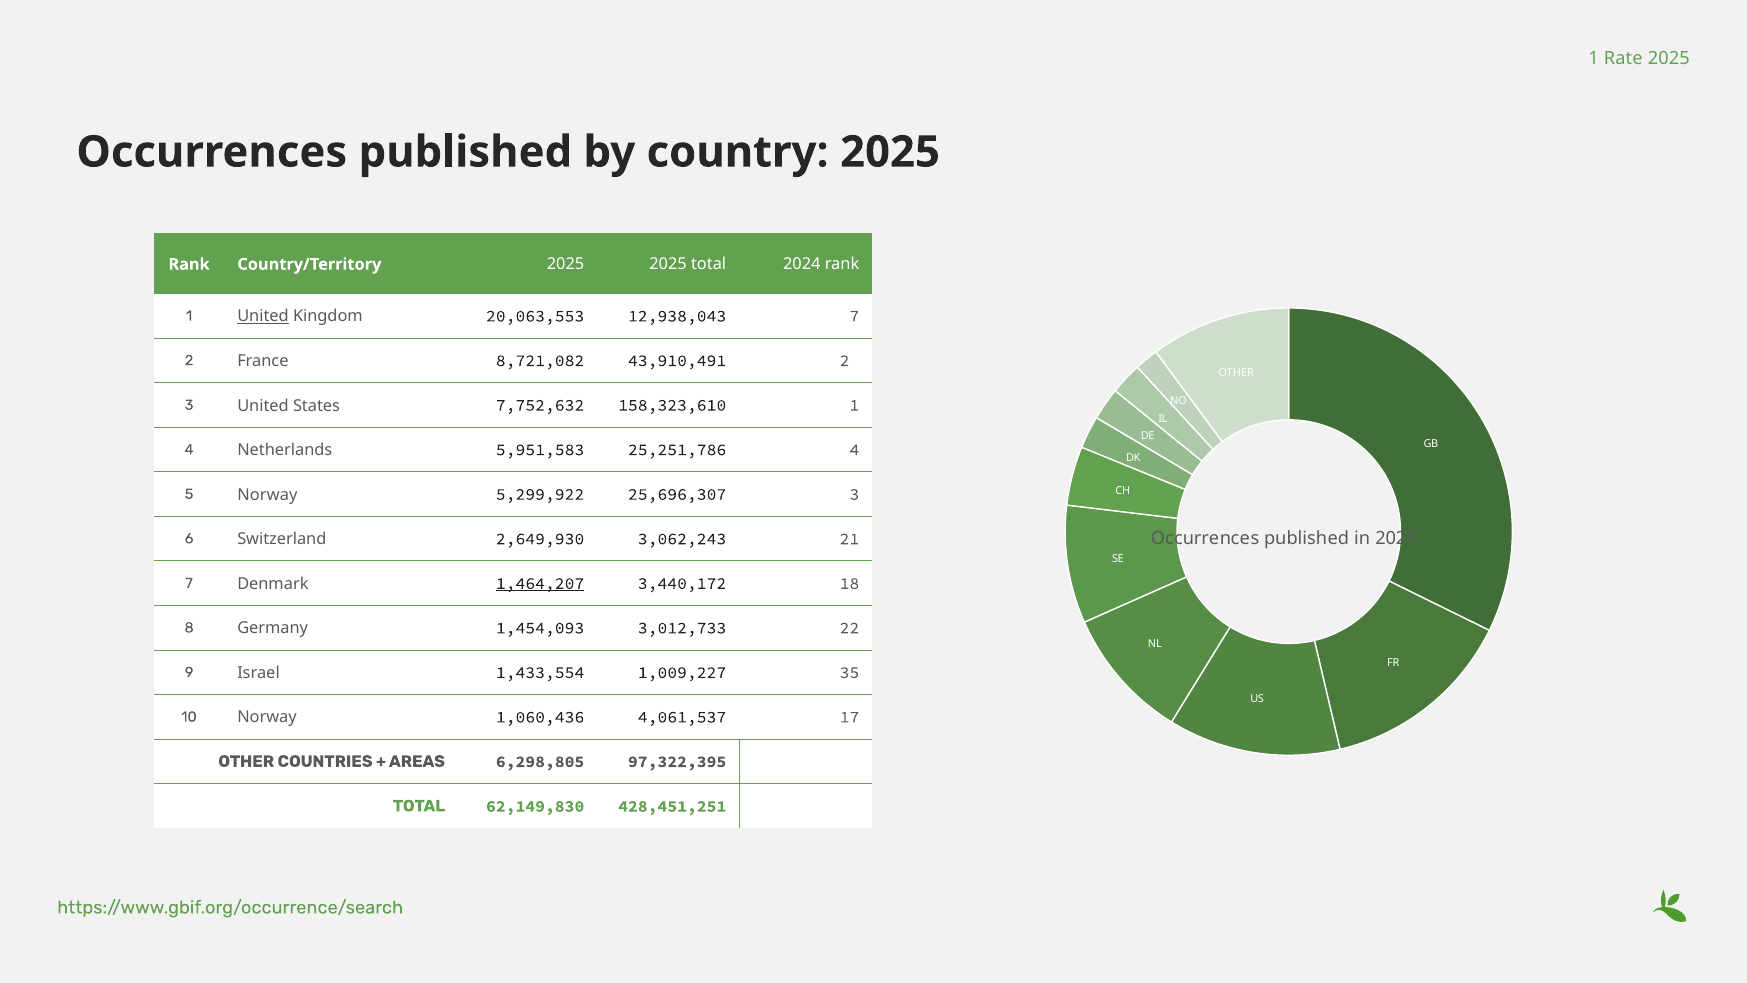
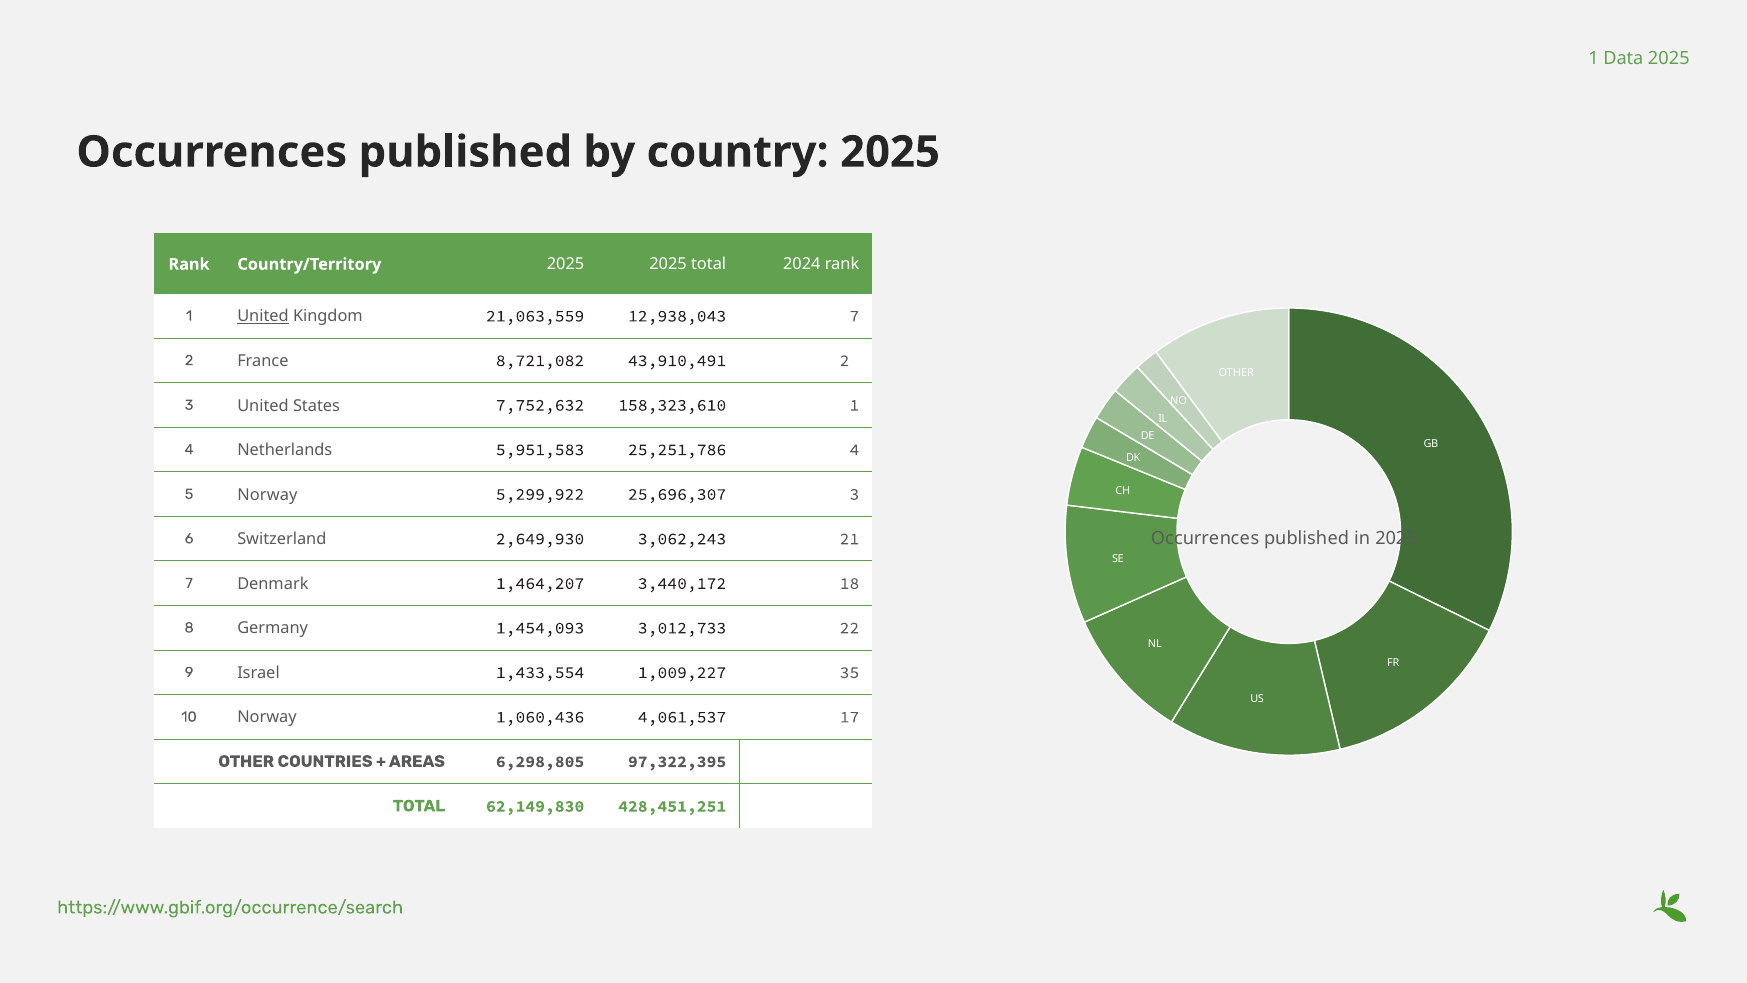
Rate: Rate -> Data (1623, 59)
20,063,553: 20,063,553 -> 21,063,559 (535, 316)
1,464,207 underline: present -> none (540, 583)
